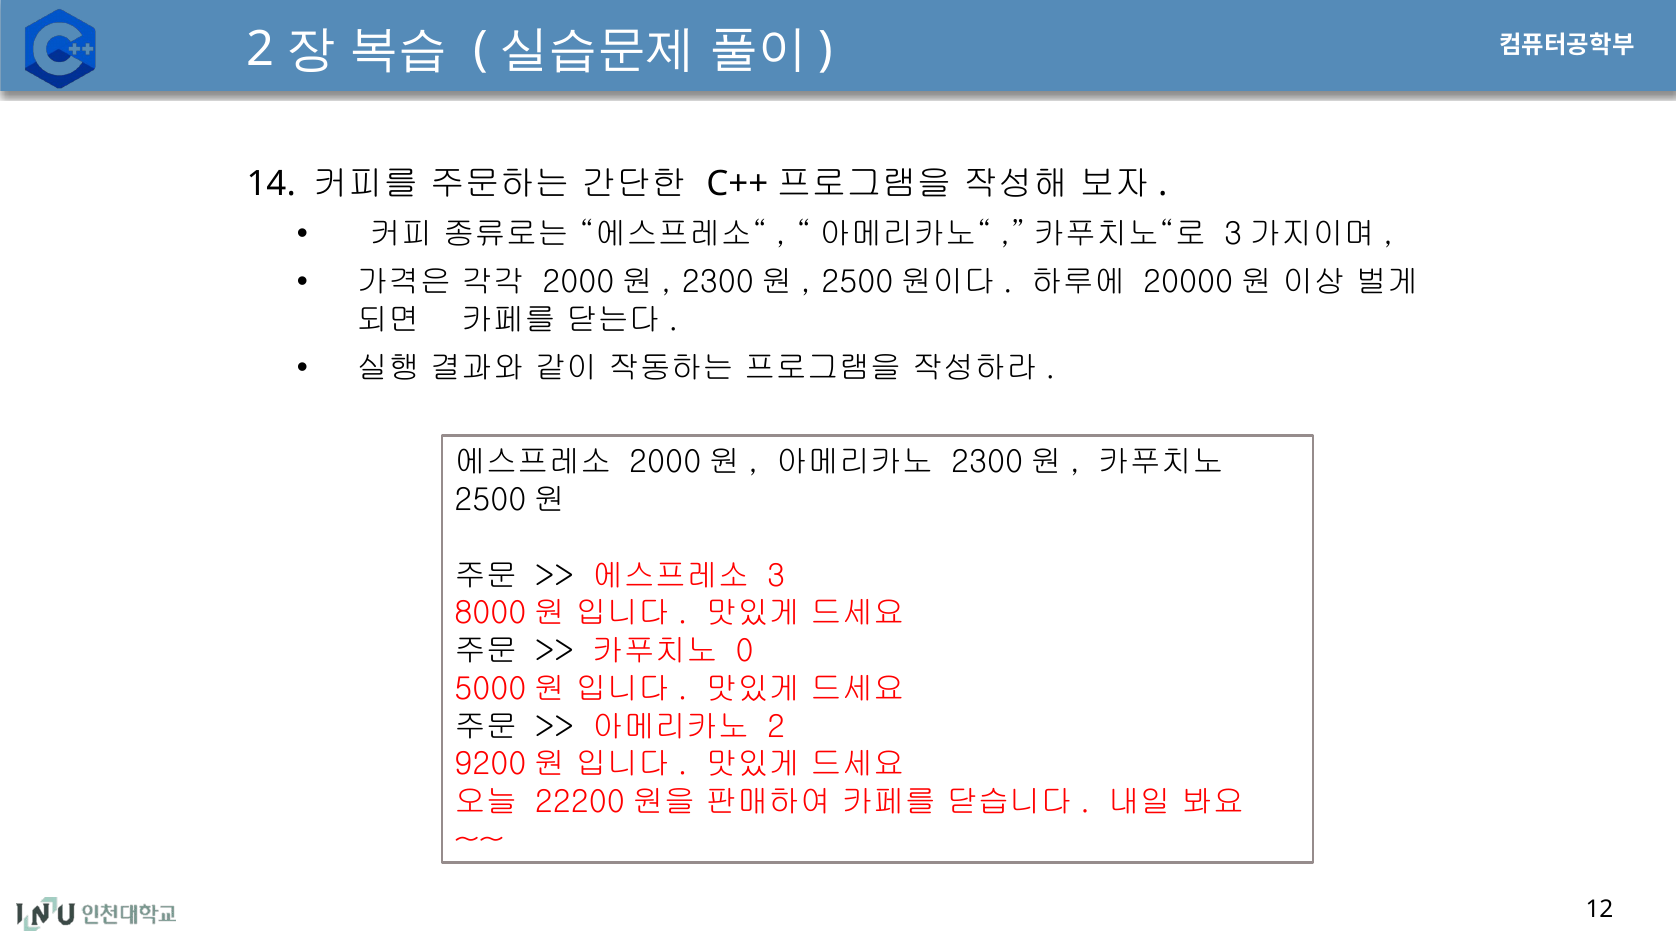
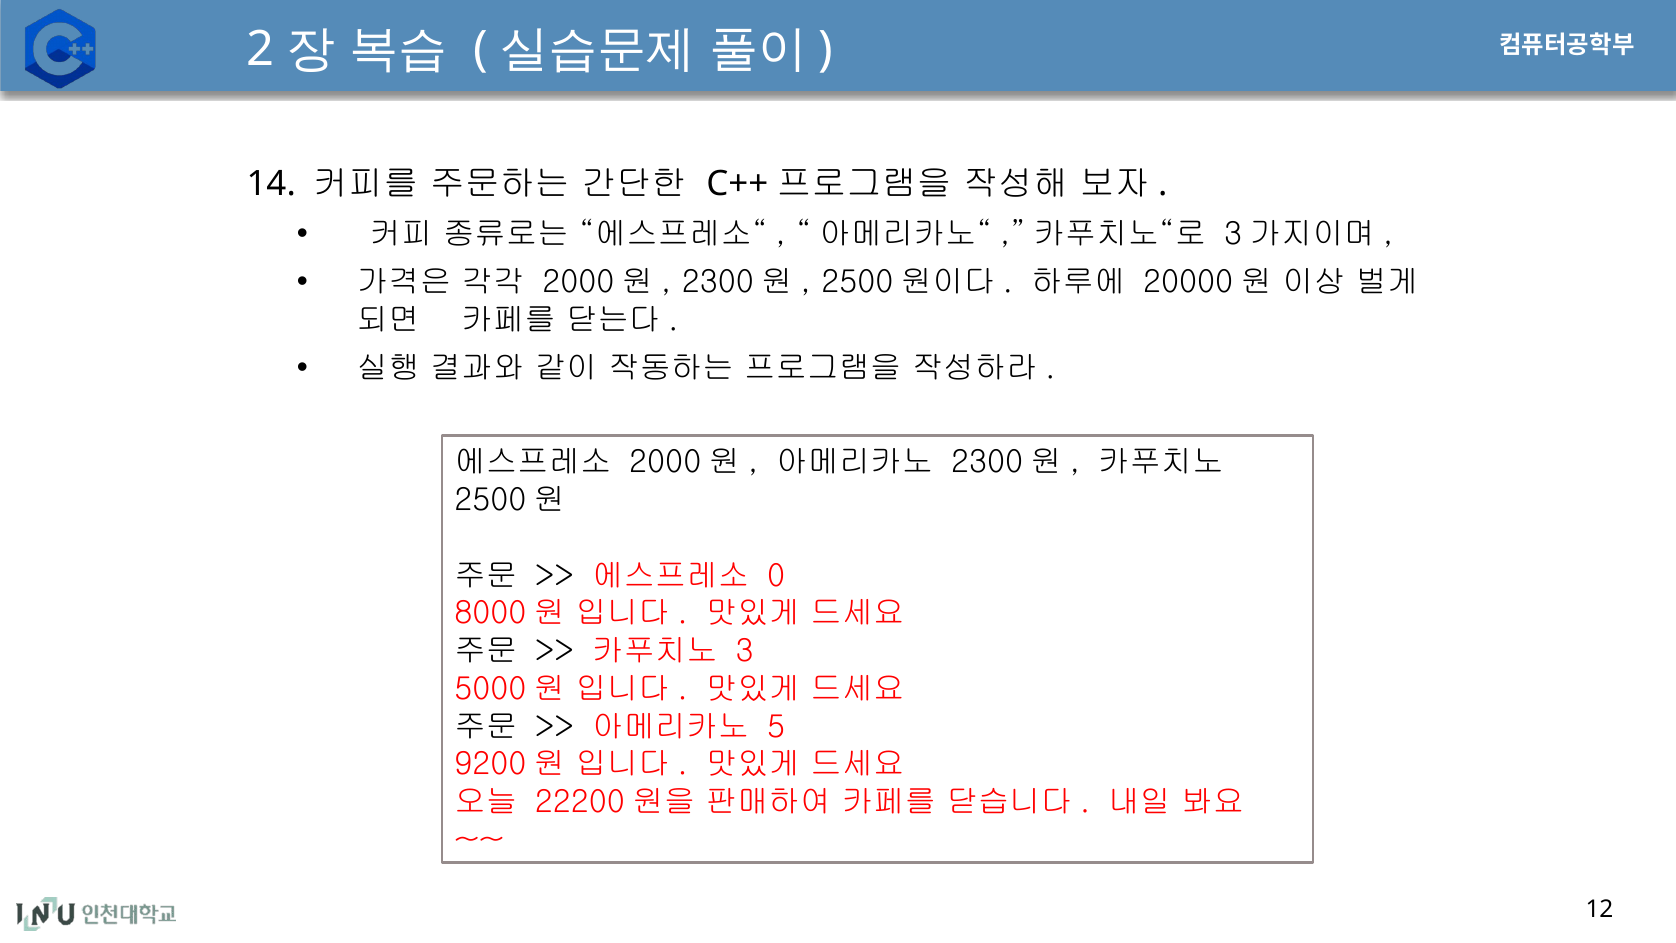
3: 3 -> 0 (776, 576)
0: 0 -> 3 (745, 651)
2: 2 -> 5 (776, 726)
